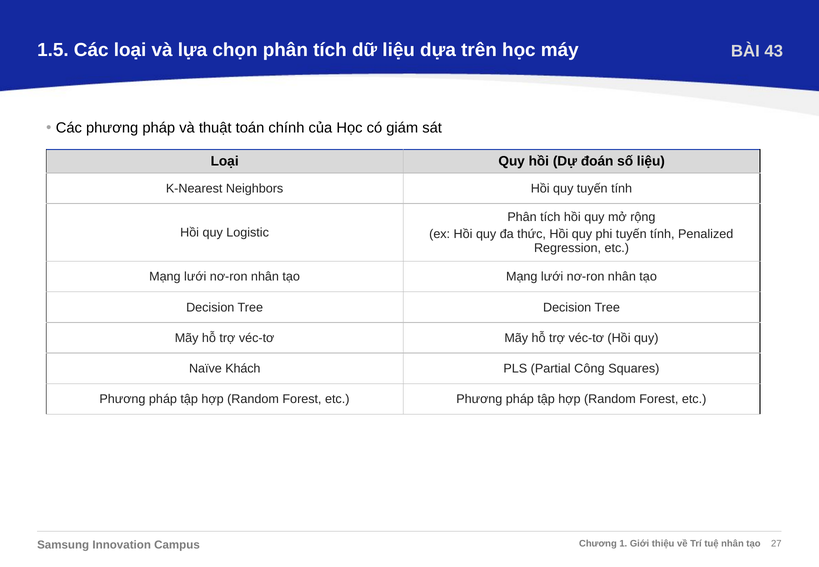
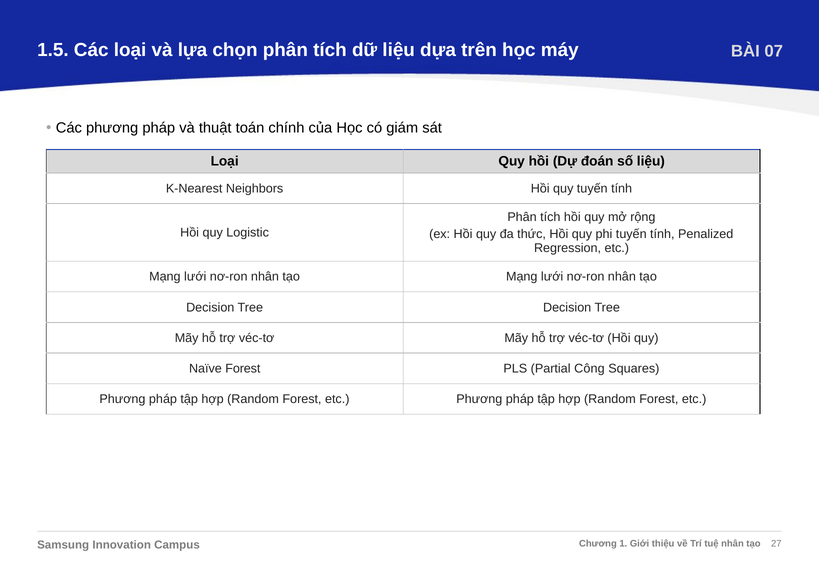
43: 43 -> 07 (774, 51)
Naïve Khách: Khách -> Forest (243, 369)
